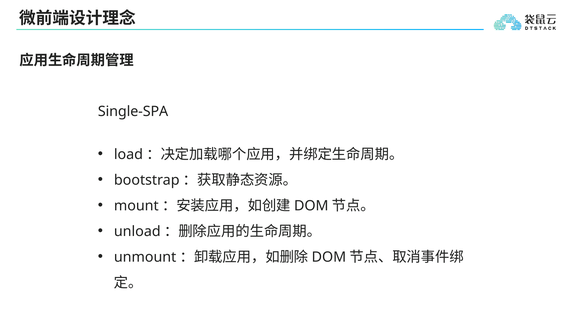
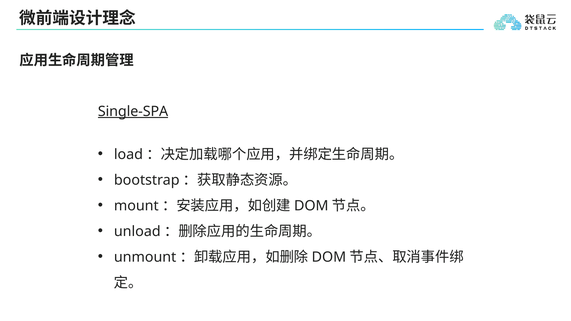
Single-SPA underline: none -> present (133, 111)
